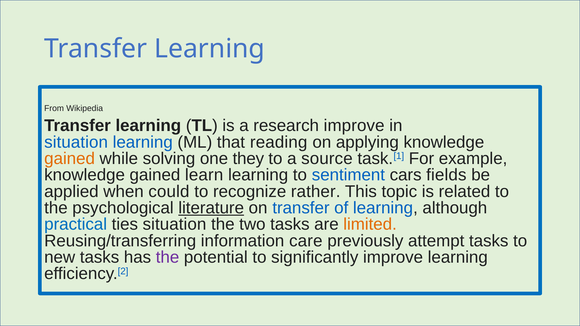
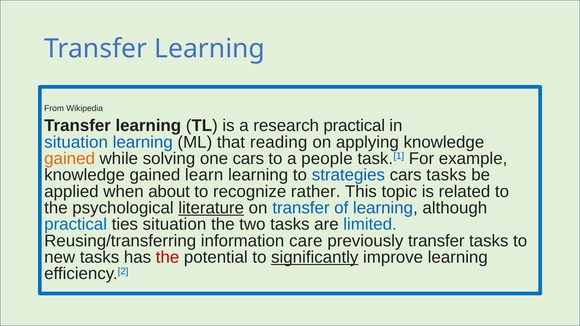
research improve: improve -> practical (354, 126)
one they: they -> cars (248, 159)
source: source -> people (327, 159)
sentiment: sentiment -> strategies (348, 175)
cars fields: fields -> tasks (446, 175)
could: could -> about (169, 192)
limited colour: orange -> blue (370, 225)
previously attempt: attempt -> transfer (436, 241)
the colour: purple -> red (168, 258)
significantly underline: none -> present (315, 258)
